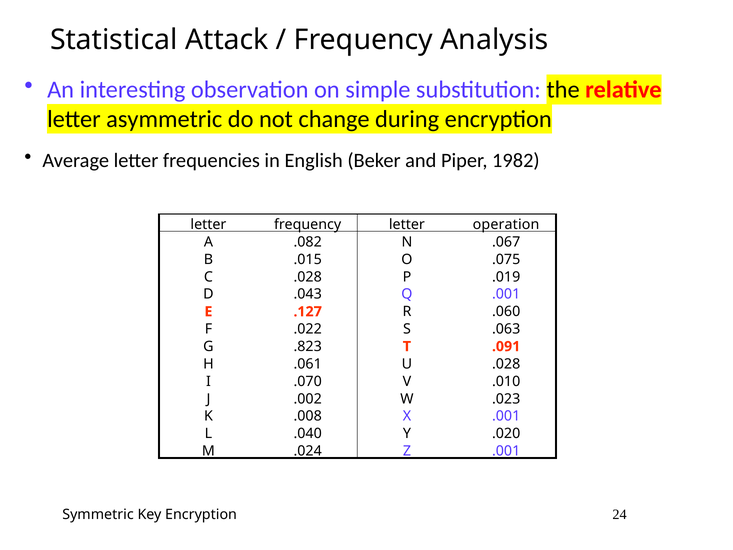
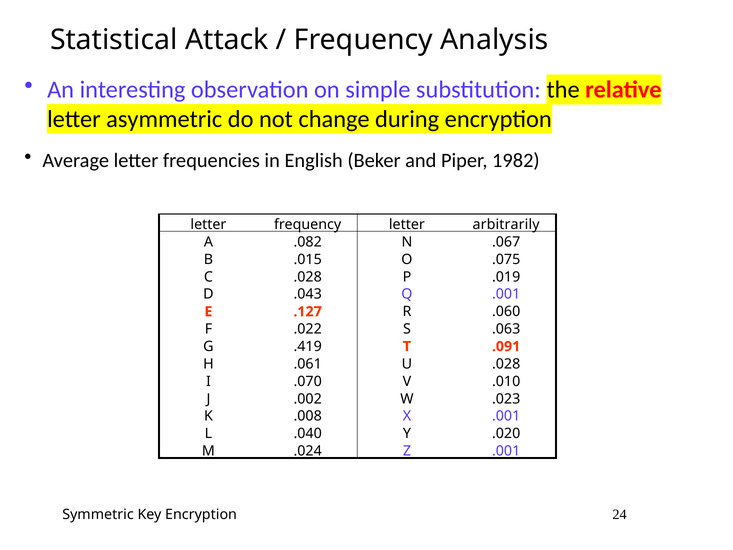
operation: operation -> arbitrarily (506, 224)
.823: .823 -> .419 (308, 346)
